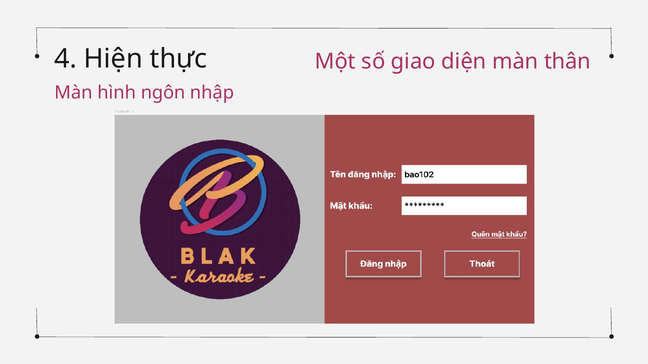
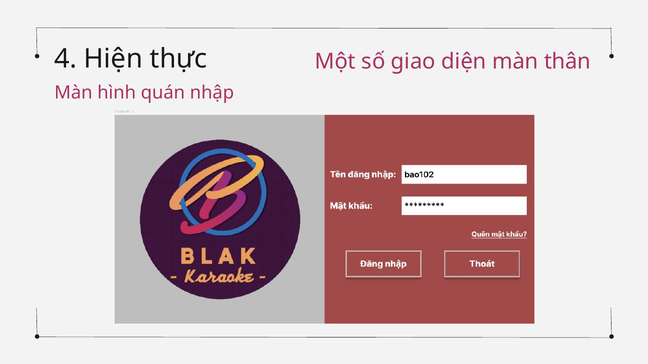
ngôn: ngôn -> quán (163, 93)
